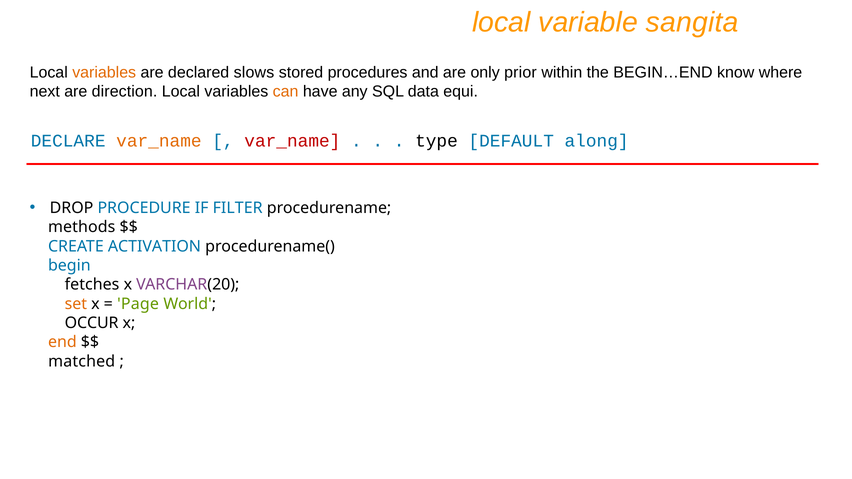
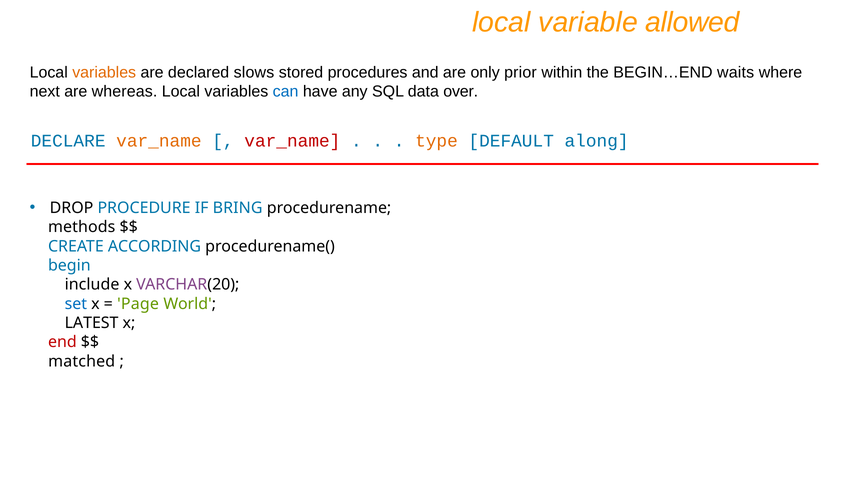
sangita: sangita -> allowed (692, 22)
know: know -> waits (736, 72)
direction: direction -> whereas (125, 92)
can colour: orange -> blue (286, 92)
equi: equi -> over (461, 92)
type colour: black -> orange (436, 141)
FILTER: FILTER -> BRING (238, 208)
ACTIVATION: ACTIVATION -> ACCORDING (154, 247)
fetches: fetches -> include (92, 285)
set colour: orange -> blue (76, 304)
OCCUR: OCCUR -> LATEST (92, 323)
end colour: orange -> red (62, 342)
